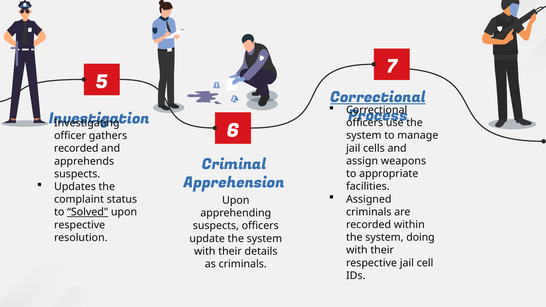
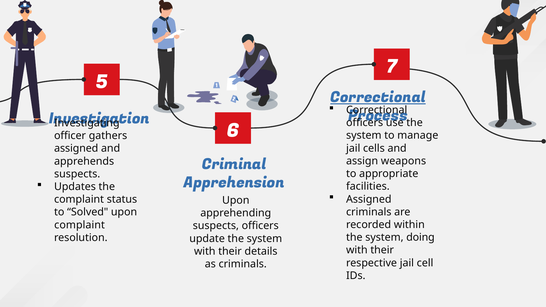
recorded: recorded -> assigned (76, 149)
Solved underline: present -> none (88, 212)
respective: respective -> complaint (80, 225)
